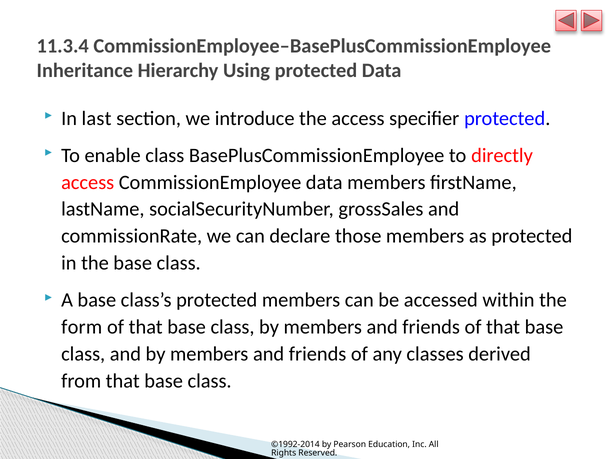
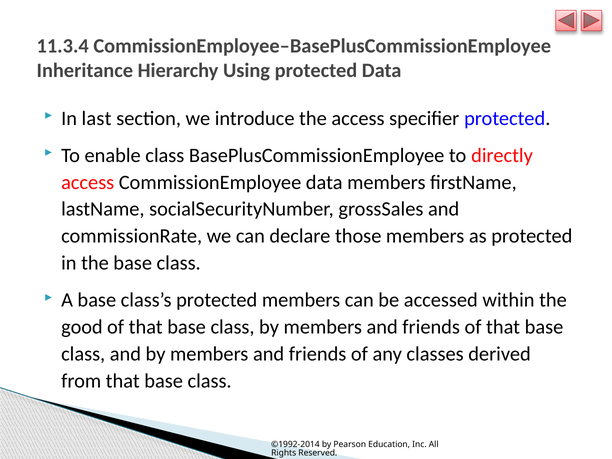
form: form -> good (82, 327)
